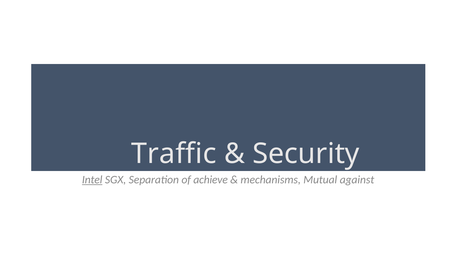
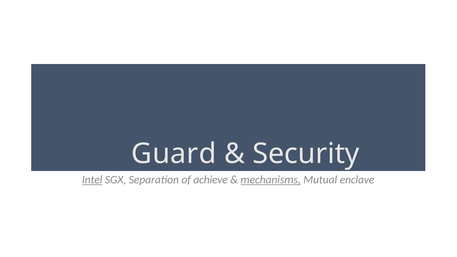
Traffic: Traffic -> Guard (174, 154)
mechanisms underline: none -> present (271, 180)
against: against -> enclave (357, 180)
